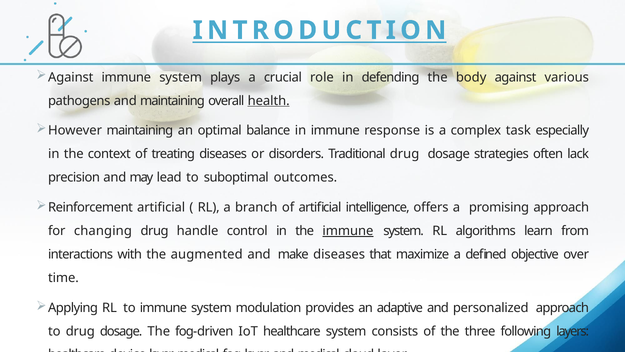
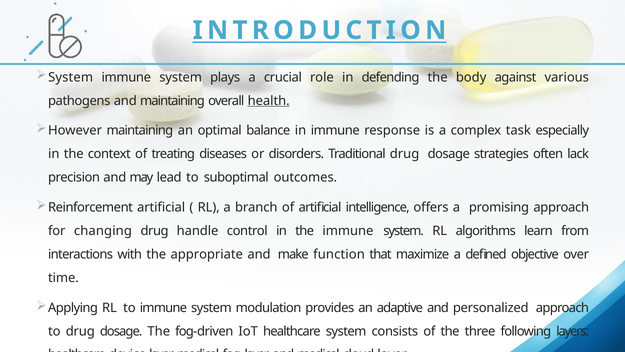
Against: Against -> System (71, 77)
immune underline: present -> none (348, 231)
augmented: augmented -> appropriate (207, 254)
make diseases: diseases -> function (339, 254)
